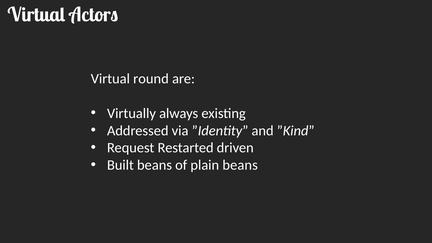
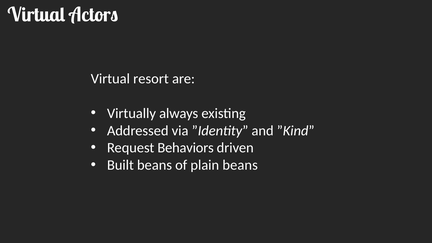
round: round -> resort (151, 79)
Restarted: Restarted -> Behaviors (186, 148)
